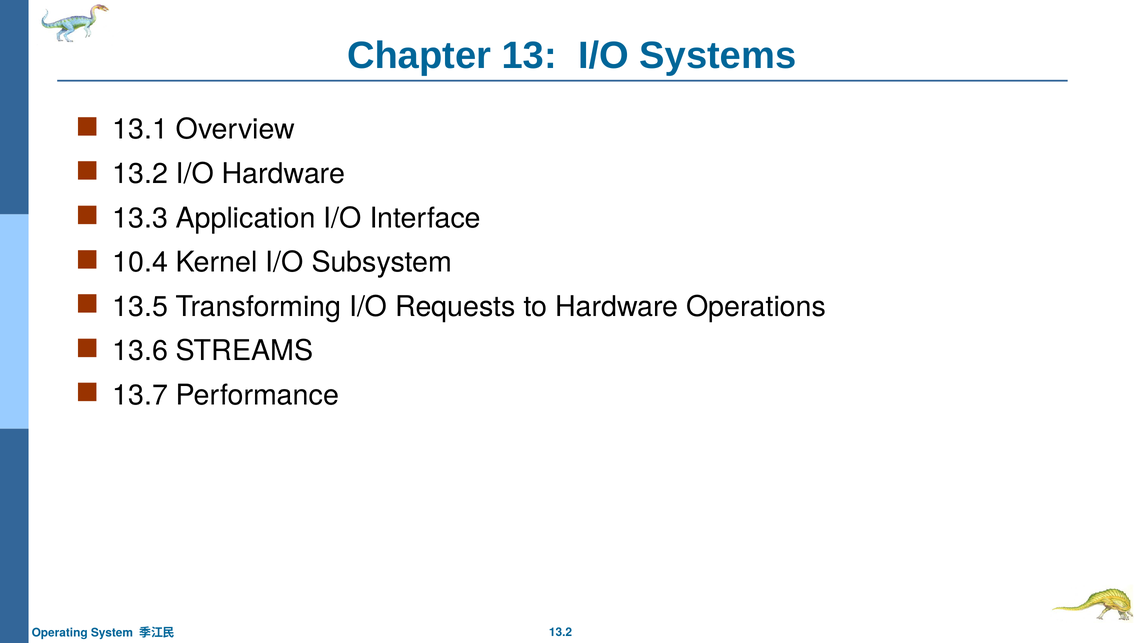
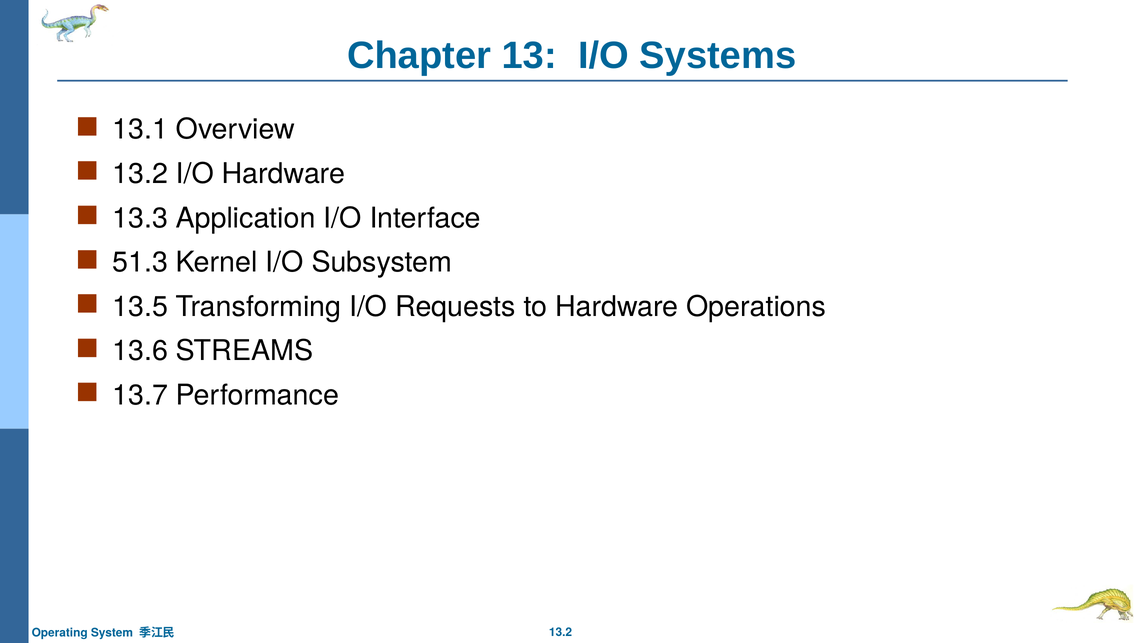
10.4: 10.4 -> 51.3 (140, 263)
